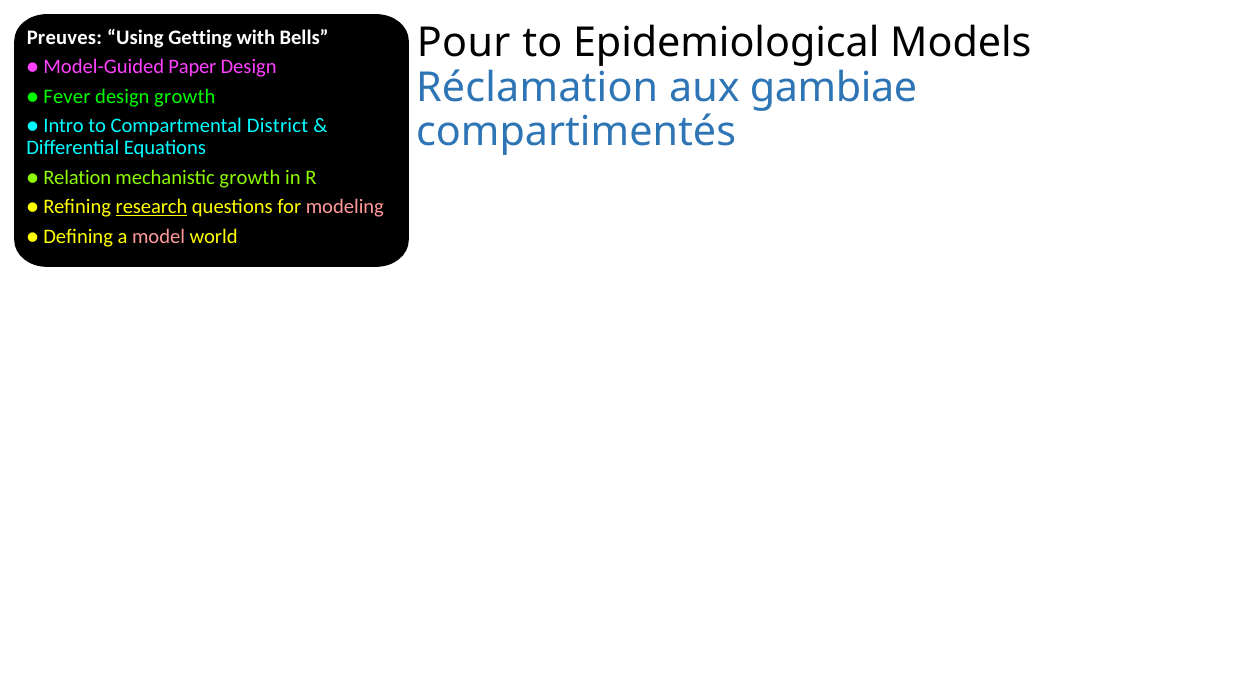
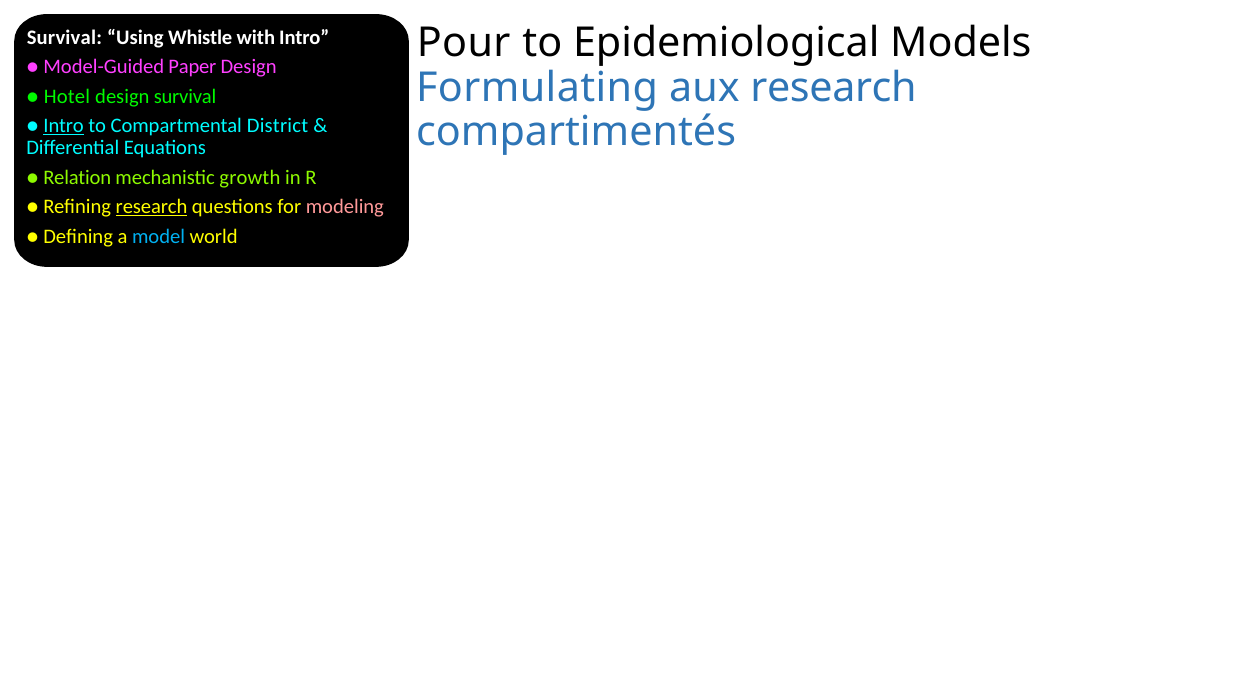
Preuves: Preuves -> Survival (64, 37)
Getting: Getting -> Whistle (200, 37)
with Bells: Bells -> Intro (304, 37)
Réclamation: Réclamation -> Formulating (537, 87)
aux gambiae: gambiae -> research (834, 87)
Fever: Fever -> Hotel (67, 96)
design growth: growth -> survival (185, 96)
Intro underline: none -> present (64, 126)
model colour: pink -> light blue (159, 237)
